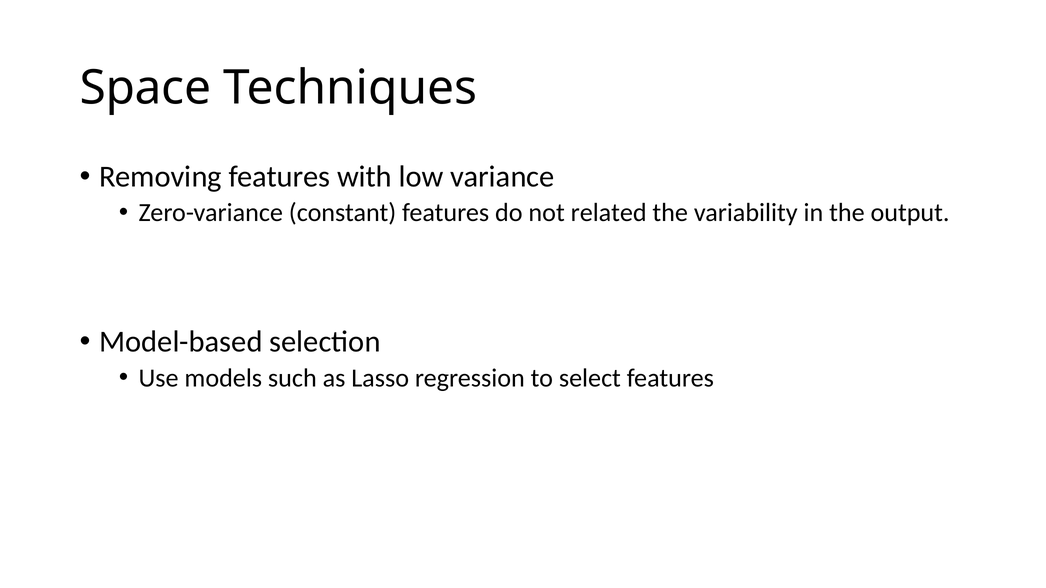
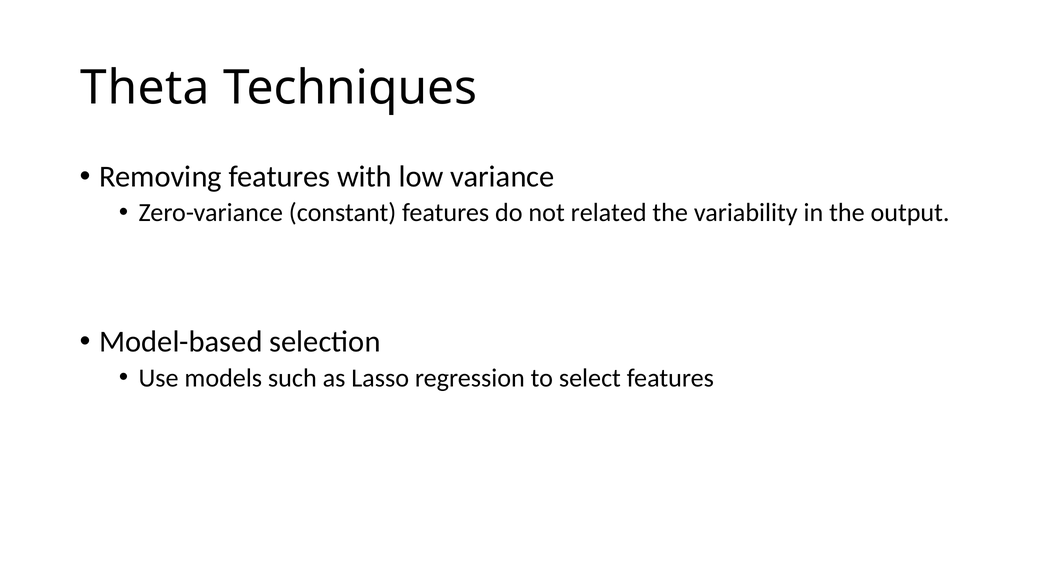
Space: Space -> Theta (145, 88)
